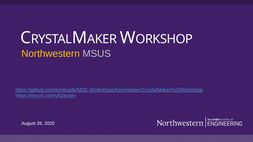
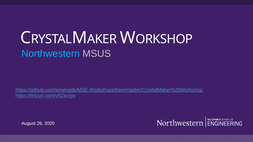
Northwestern colour: yellow -> light blue (51, 54)
